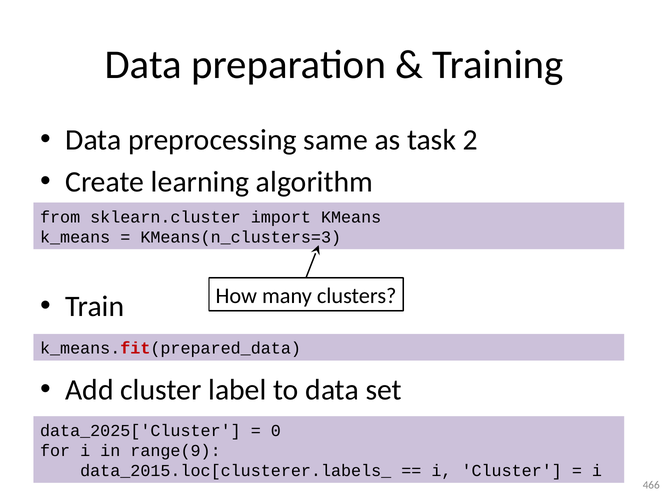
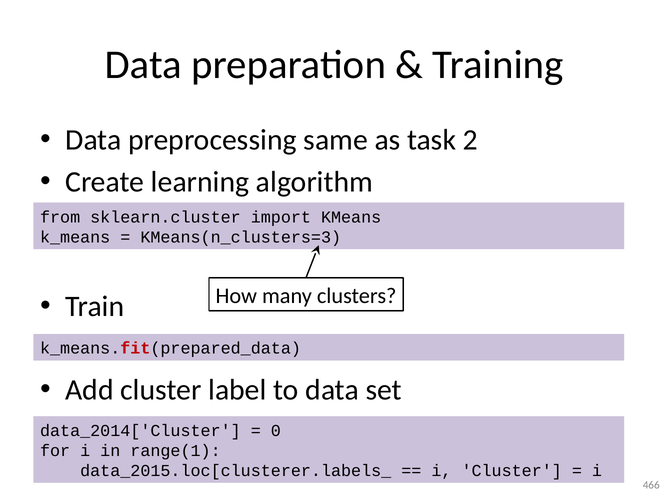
data_2025['Cluster: data_2025['Cluster -> data_2014['Cluster (140, 431)
range(9: range(9 -> range(1 (176, 451)
